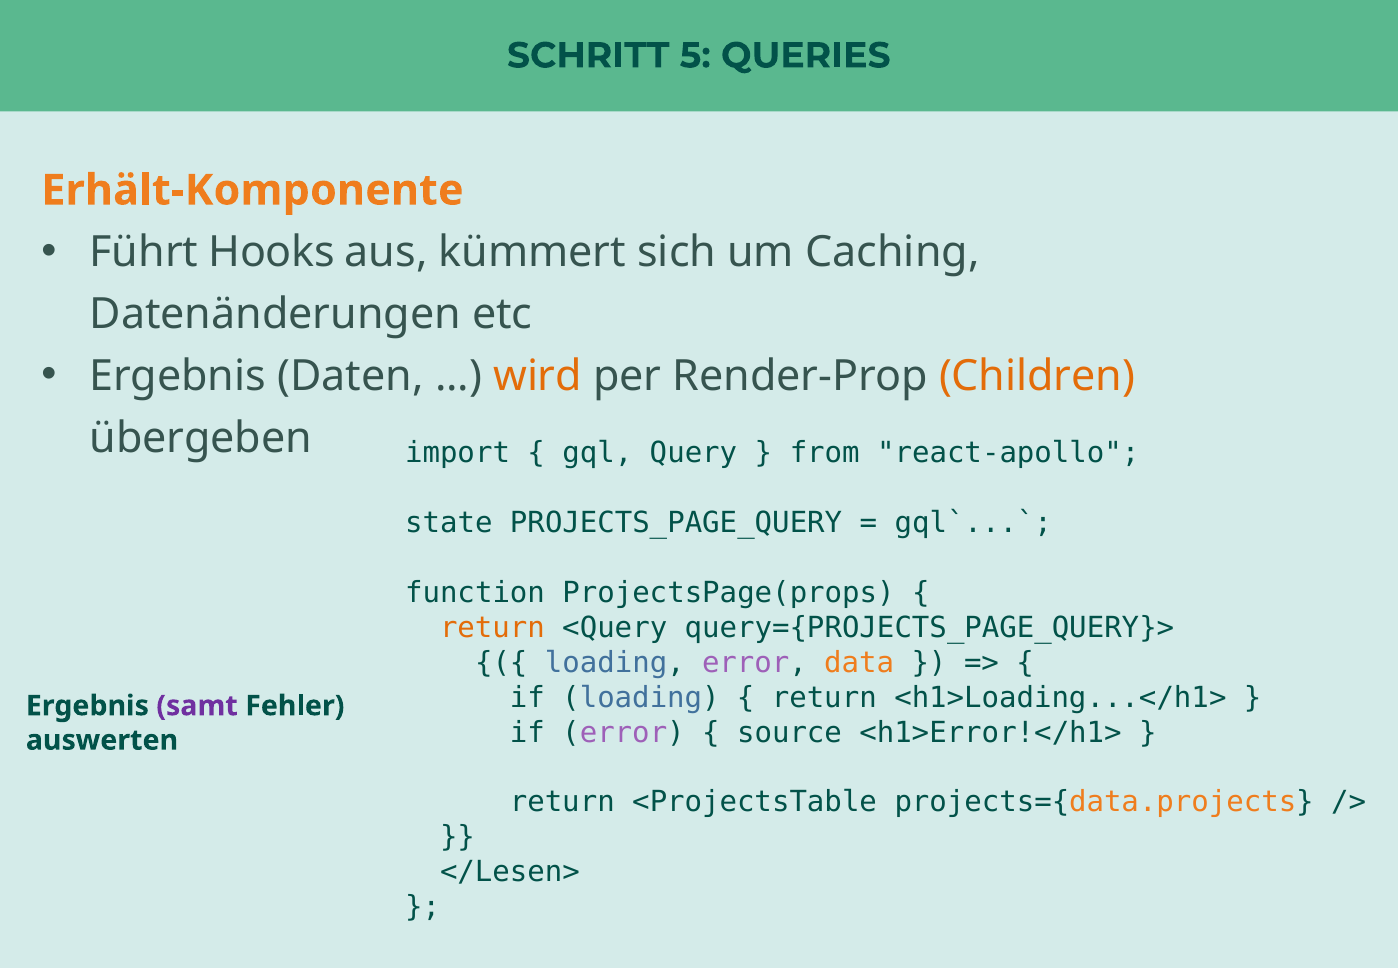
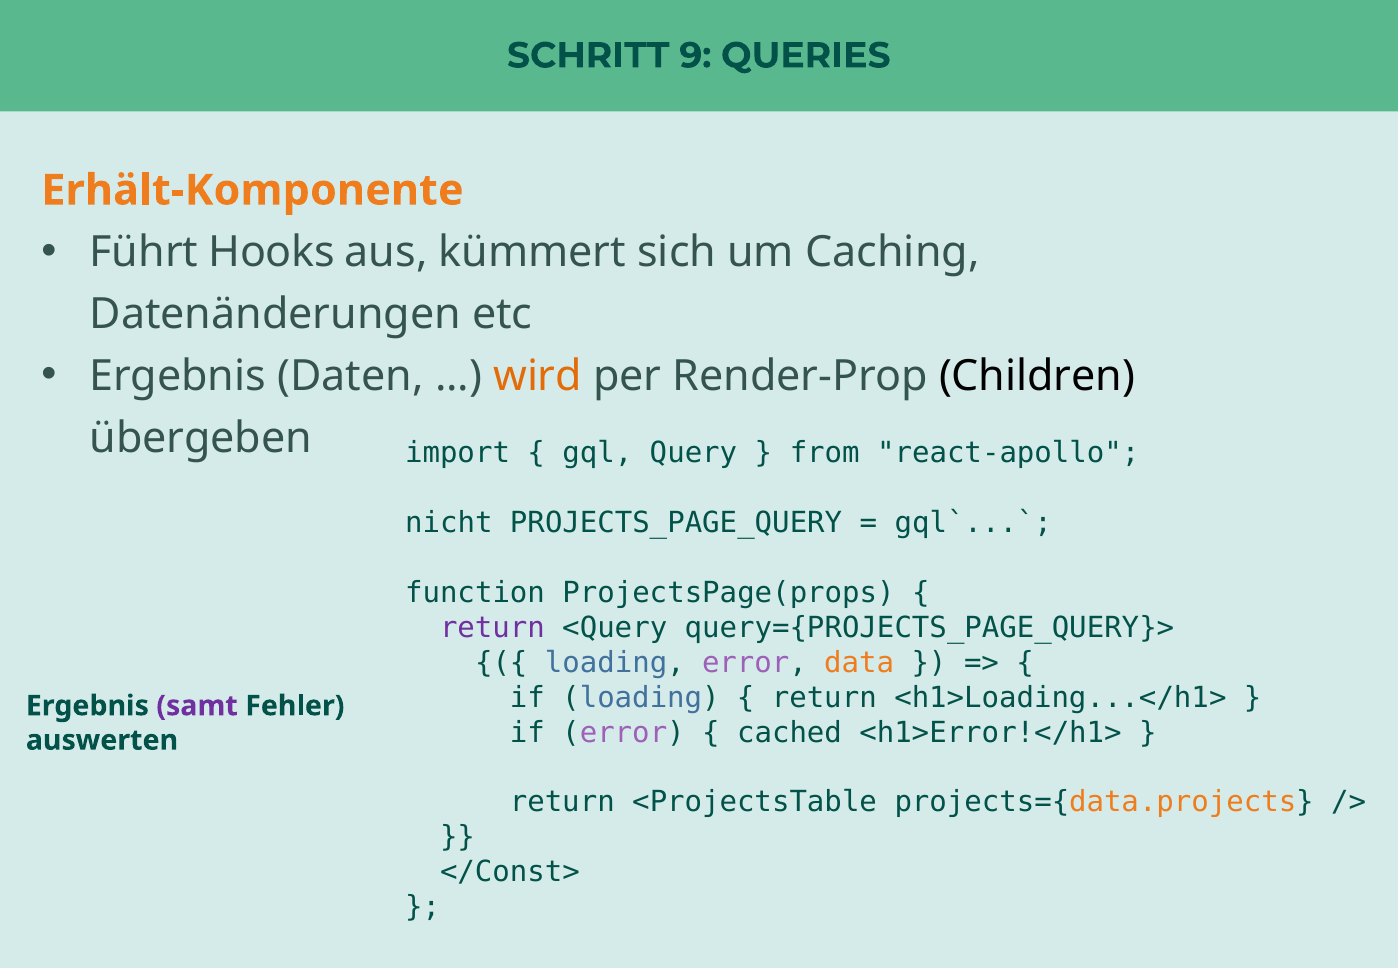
5: 5 -> 9 (695, 55)
Children colour: orange -> black (1037, 376)
state: state -> nicht (449, 523)
return colour: orange -> purple (492, 627)
source: source -> cached (790, 732)
</Lesen>: </Lesen> -> </Const> (510, 872)
